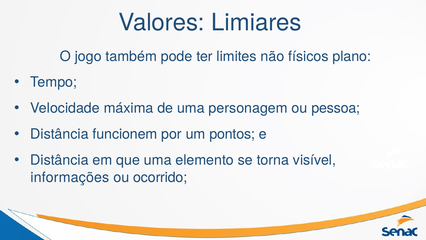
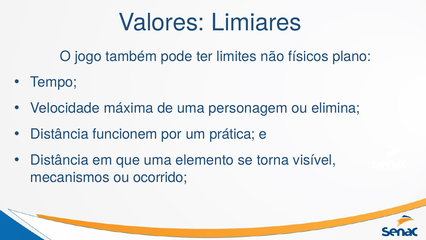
pessoa: pessoa -> elimina (336, 108)
pontos: pontos -> prática (232, 134)
informações: informações -> mecanismos (70, 177)
